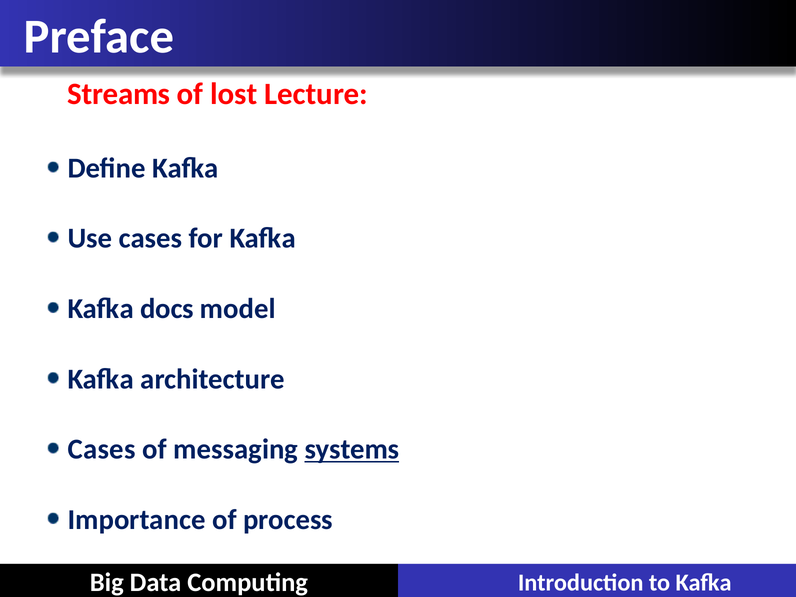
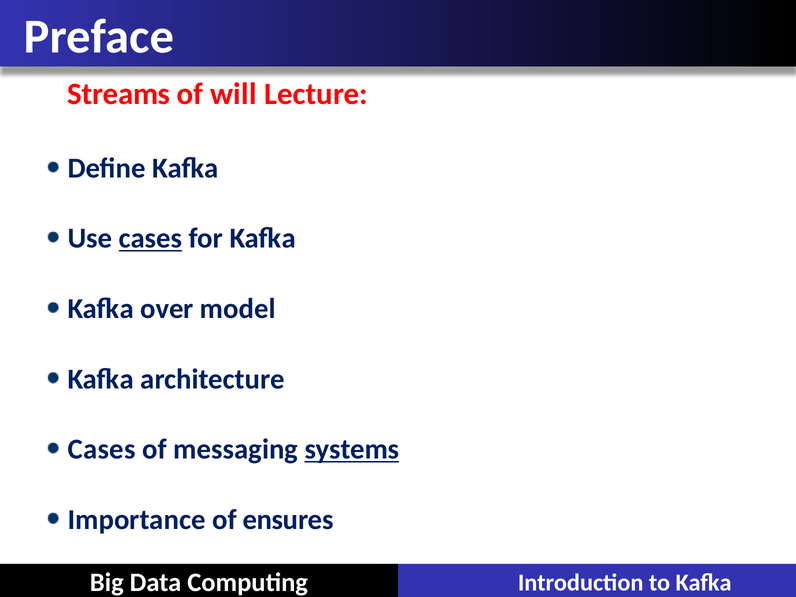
lost: lost -> will (233, 94)
cases underline: none -> present (150, 238)
docs: docs -> over (167, 309)
process: process -> ensures (288, 520)
